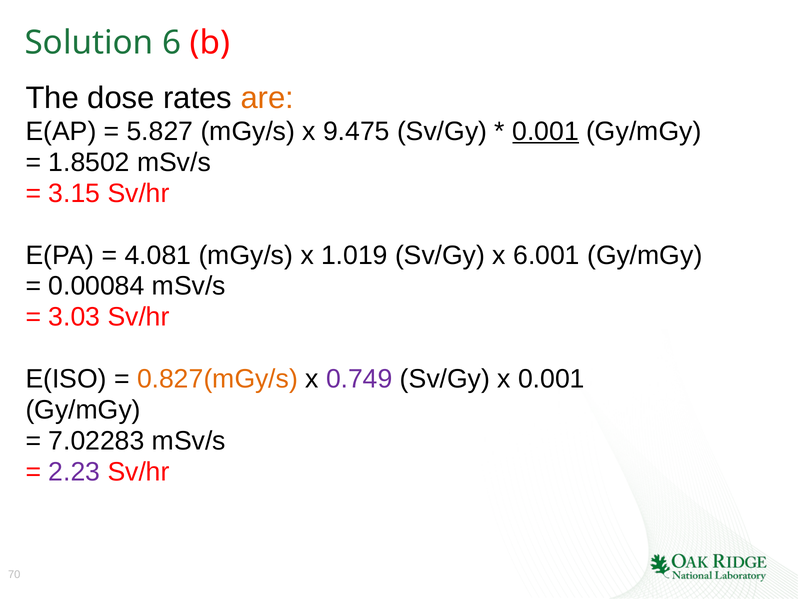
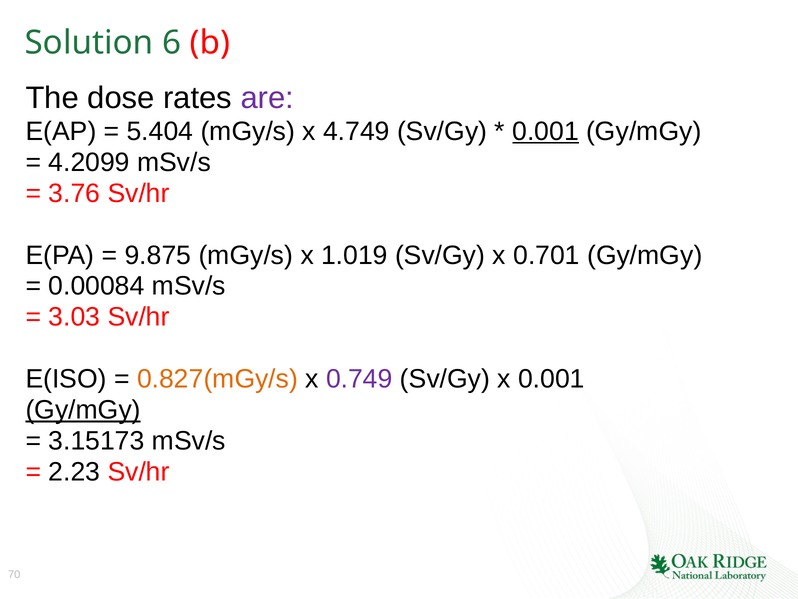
are colour: orange -> purple (267, 98)
5.827: 5.827 -> 5.404 (160, 131)
9.475: 9.475 -> 4.749 (356, 131)
1.8502: 1.8502 -> 4.2099 (89, 162)
3.15: 3.15 -> 3.76 (74, 193)
4.081: 4.081 -> 9.875 (158, 255)
6.001: 6.001 -> 0.701 (546, 255)
Gy/mGy underline: none -> present (83, 410)
7.02283: 7.02283 -> 3.15173 (96, 441)
2.23 colour: purple -> black (74, 472)
